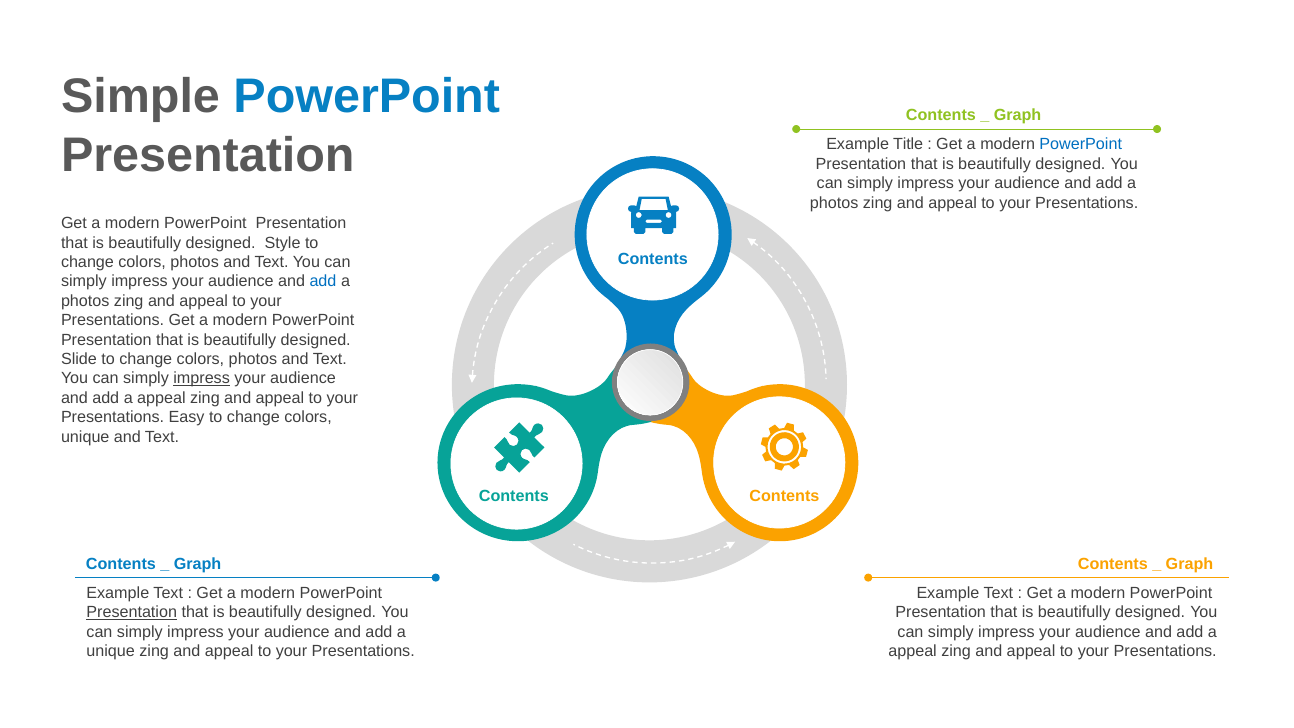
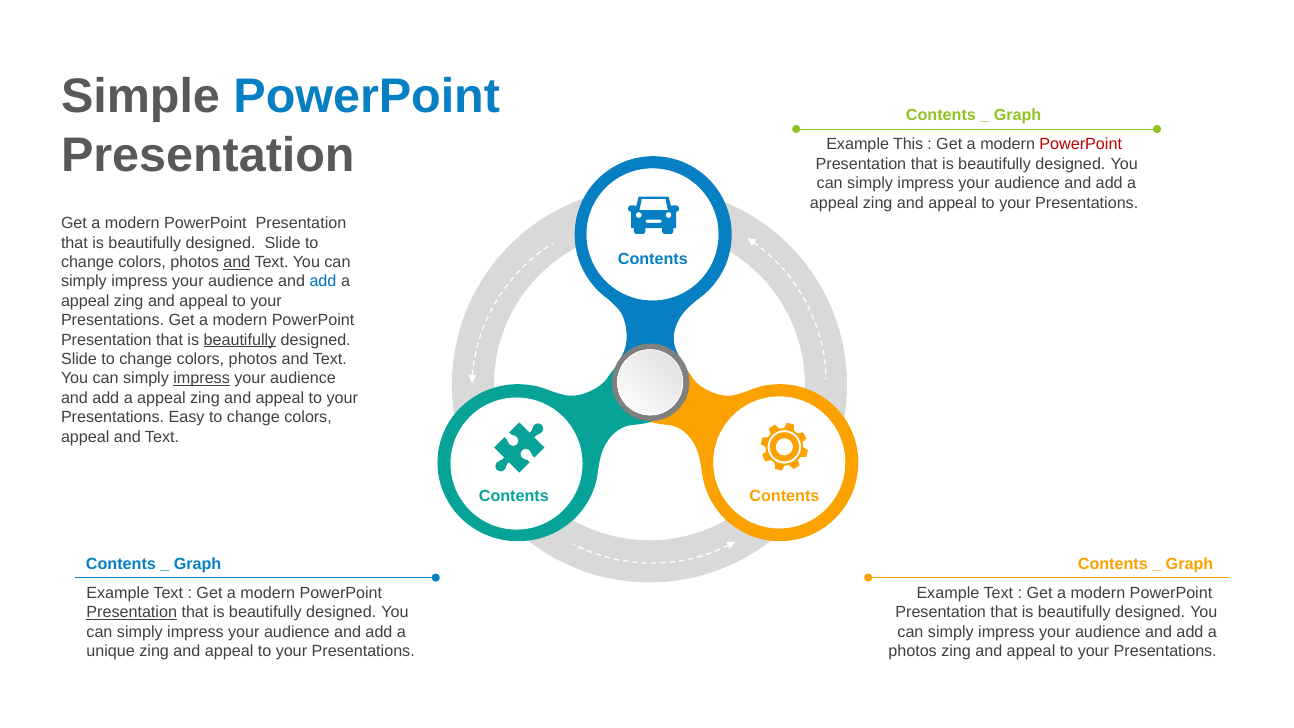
Title: Title -> This (908, 145)
PowerPoint colour: blue -> red (1081, 145)
photos: photos -> appeal (834, 203)
Style: Style -> Slide (283, 243)
and underline: none -> present (237, 262)
photos: photos -> appeal (85, 301)
beautifully underline: none -> present (240, 340)
unique: unique -> appeal (85, 437)
appeal: appeal -> photos (913, 651)
